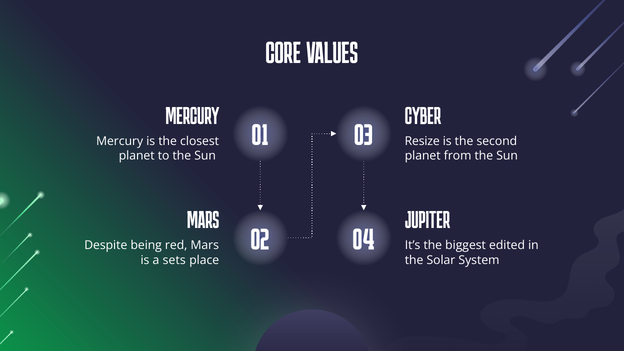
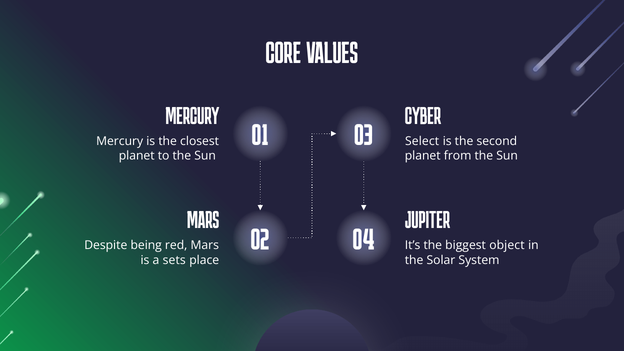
Resize: Resize -> Select (422, 141)
edited: edited -> object (507, 245)
